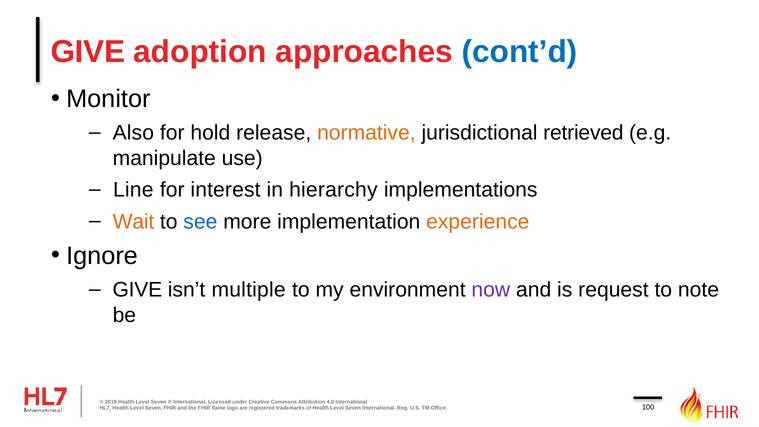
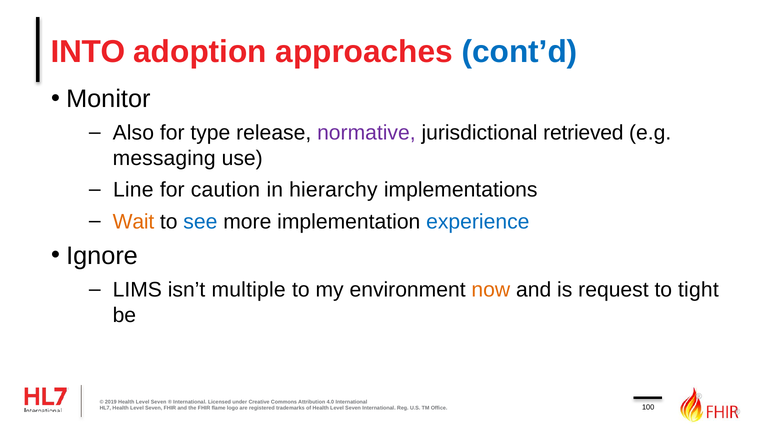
GIVE: GIVE -> INTO (88, 52)
hold: hold -> type (210, 133)
normative colour: orange -> purple (366, 133)
manipulate: manipulate -> messaging (164, 158)
interest: interest -> caution (225, 190)
experience colour: orange -> blue (478, 222)
GIVE: GIVE -> LIMS (137, 290)
now colour: purple -> orange (491, 290)
note: note -> tight (698, 290)
